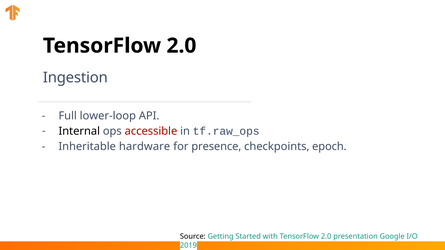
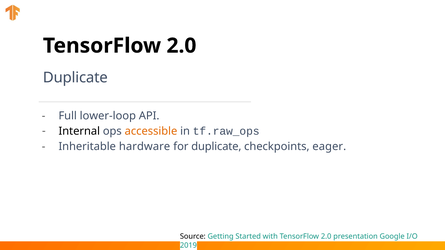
Ingestion: Ingestion -> Duplicate (75, 78)
accessible colour: red -> orange (151, 131)
for presence: presence -> duplicate (216, 147)
epoch: epoch -> eager (329, 147)
